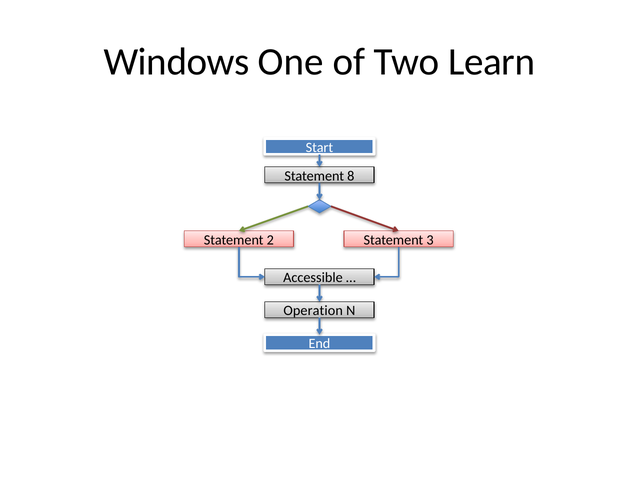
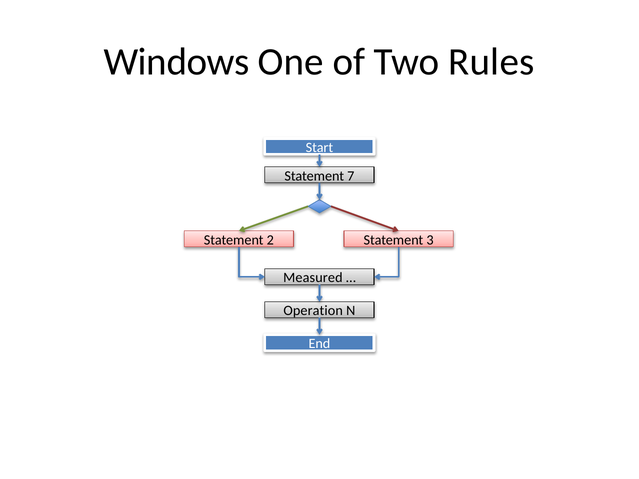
Learn: Learn -> Rules (491, 62)
8: 8 -> 7 (351, 176)
Accessible: Accessible -> Measured (313, 278)
